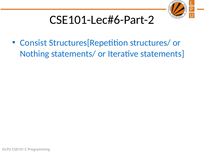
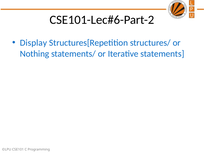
Consist: Consist -> Display (33, 43)
